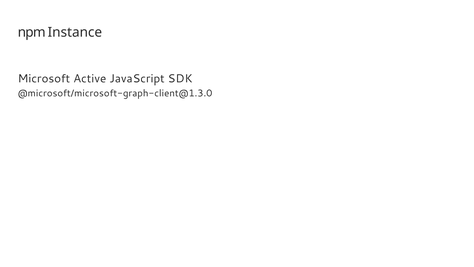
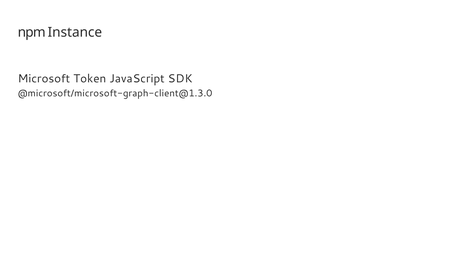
Active: Active -> Token (90, 79)
